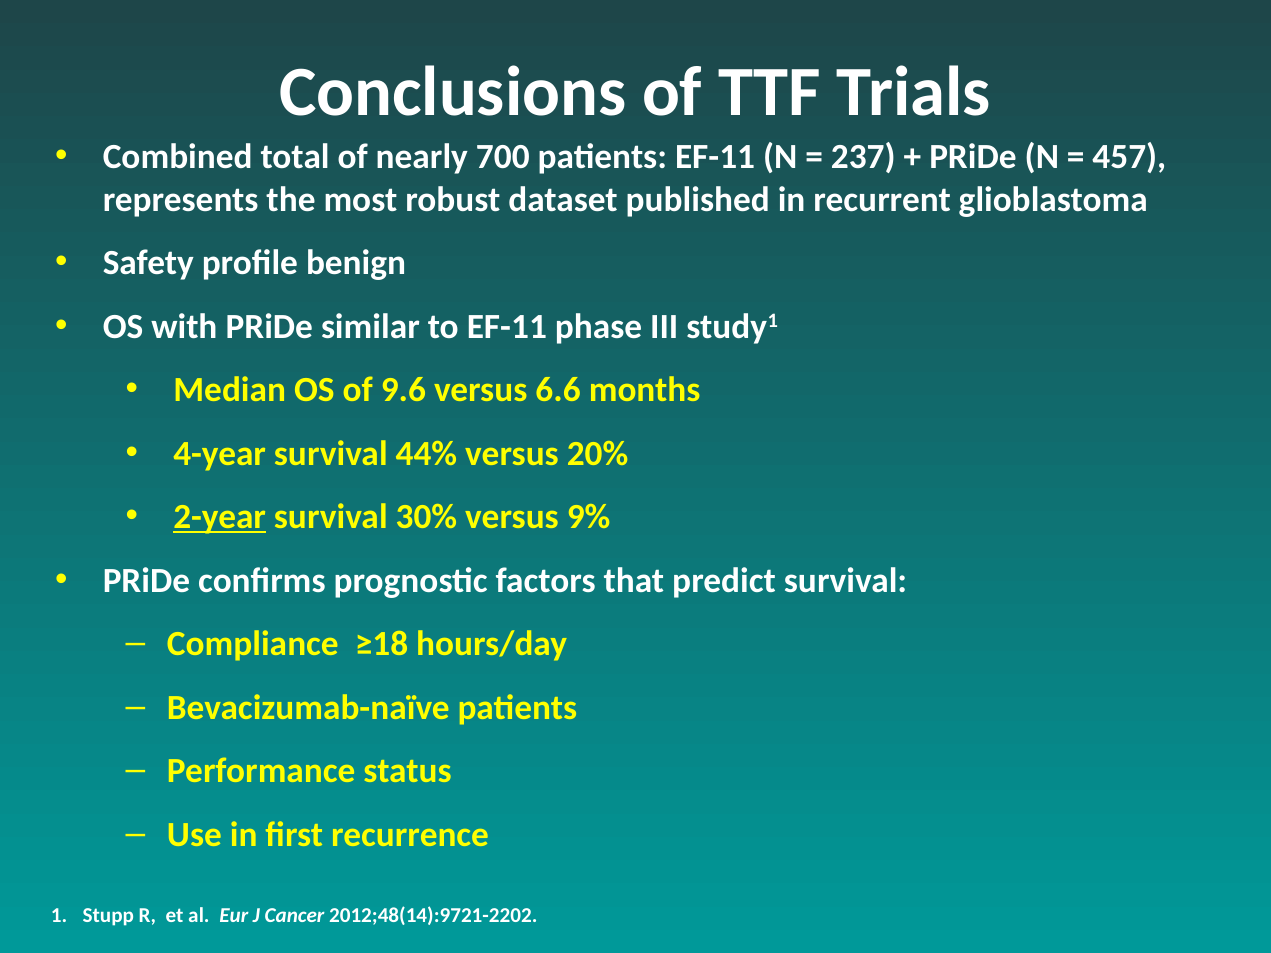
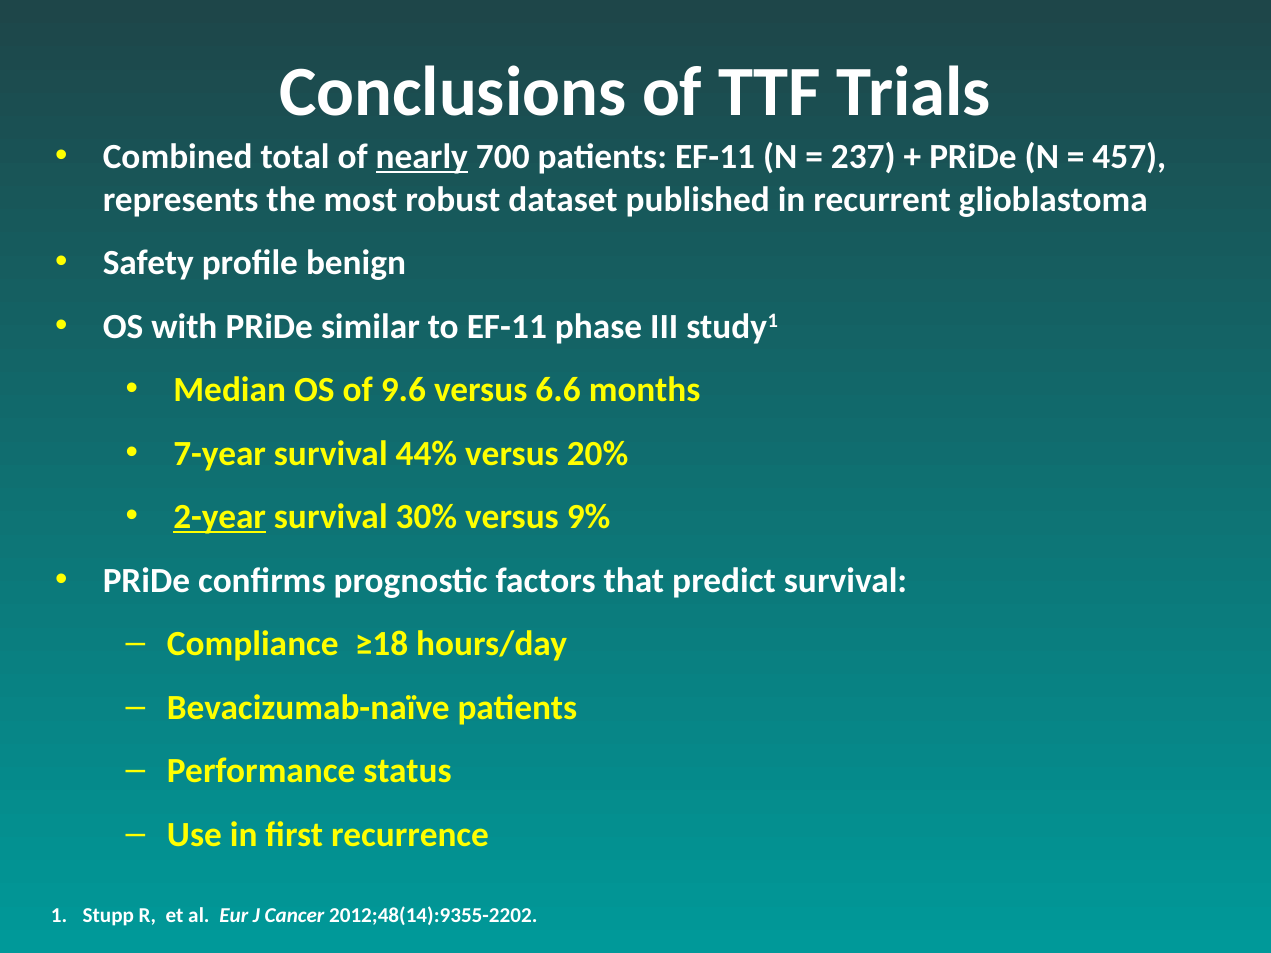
nearly underline: none -> present (422, 157)
4-year: 4-year -> 7-year (220, 454)
2012;48(14):9721-2202: 2012;48(14):9721-2202 -> 2012;48(14):9355-2202 (433, 915)
